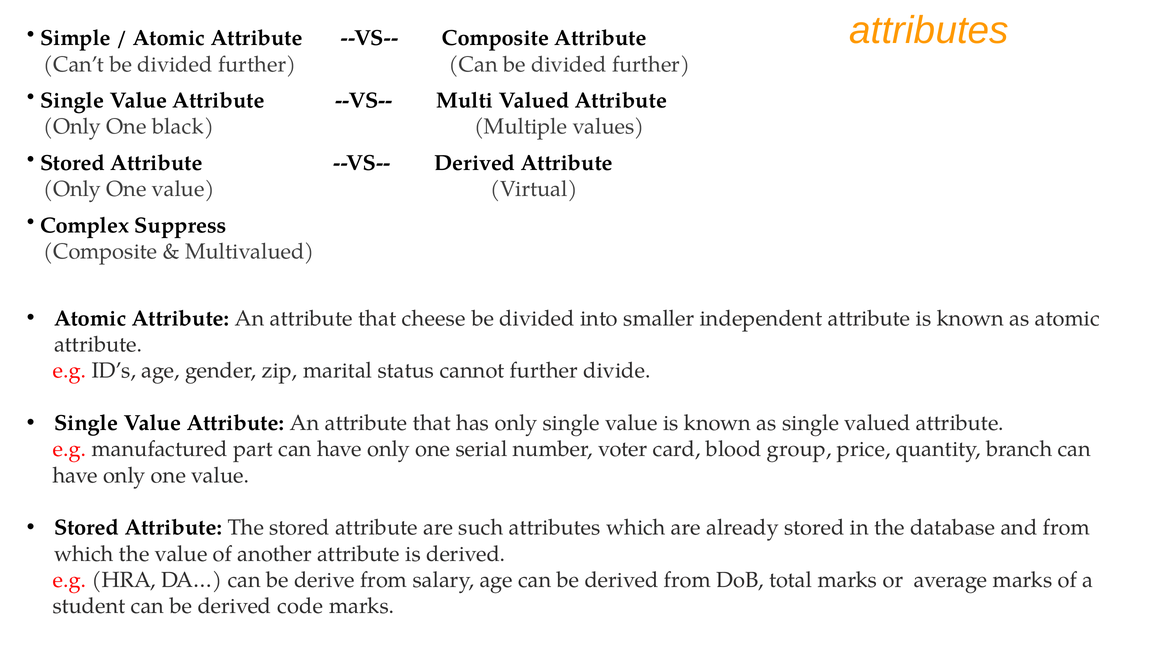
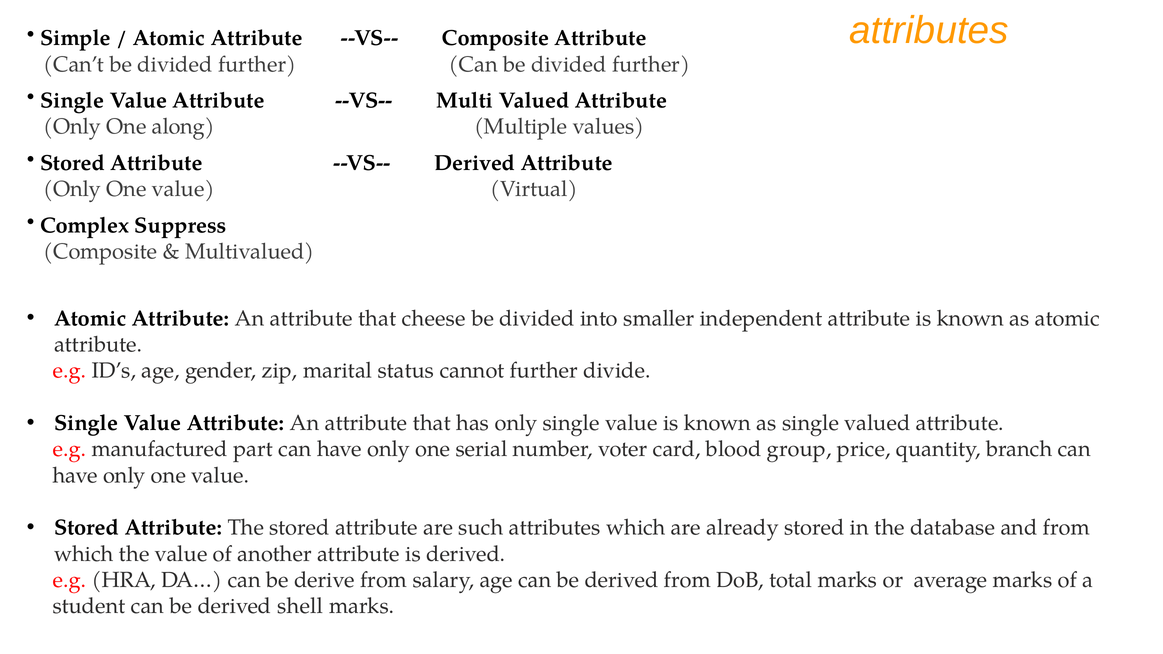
black: black -> along (183, 127)
code: code -> shell (300, 606)
